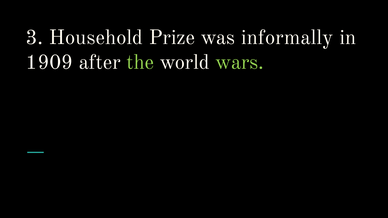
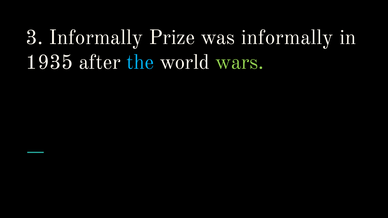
3 Household: Household -> Informally (96, 37)
1909: 1909 -> 1935 (49, 62)
the colour: light green -> light blue (140, 62)
